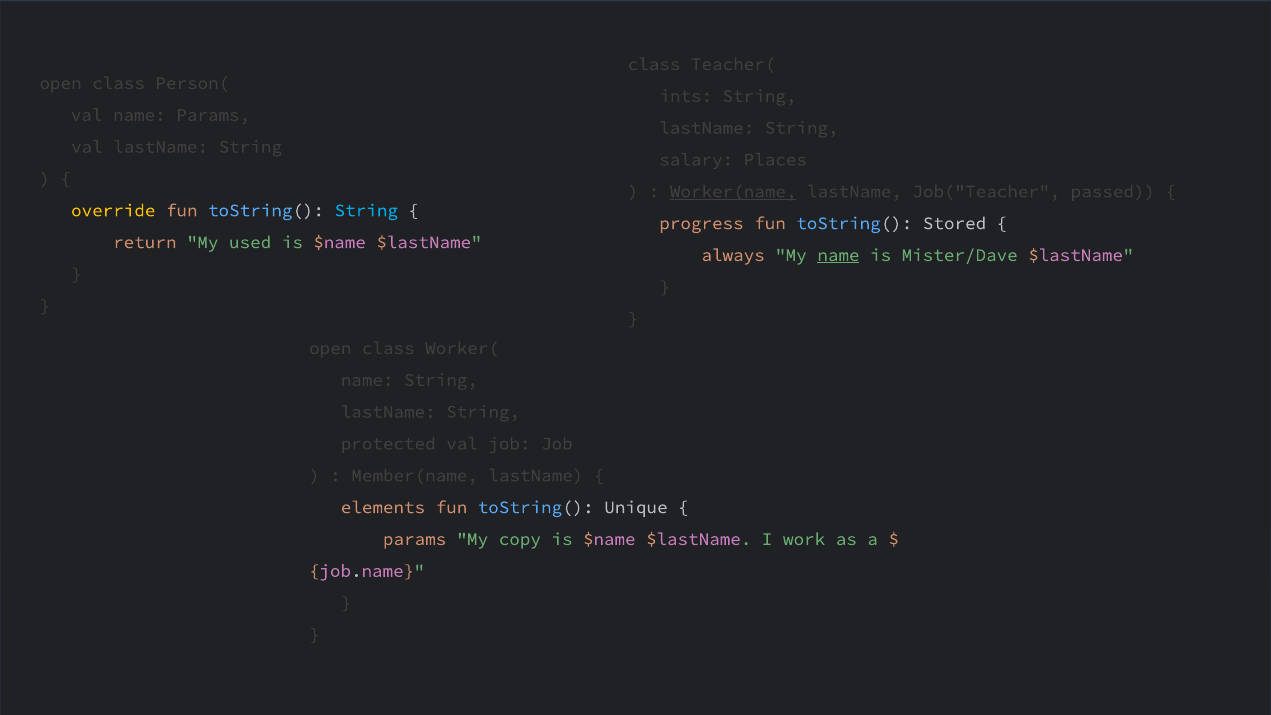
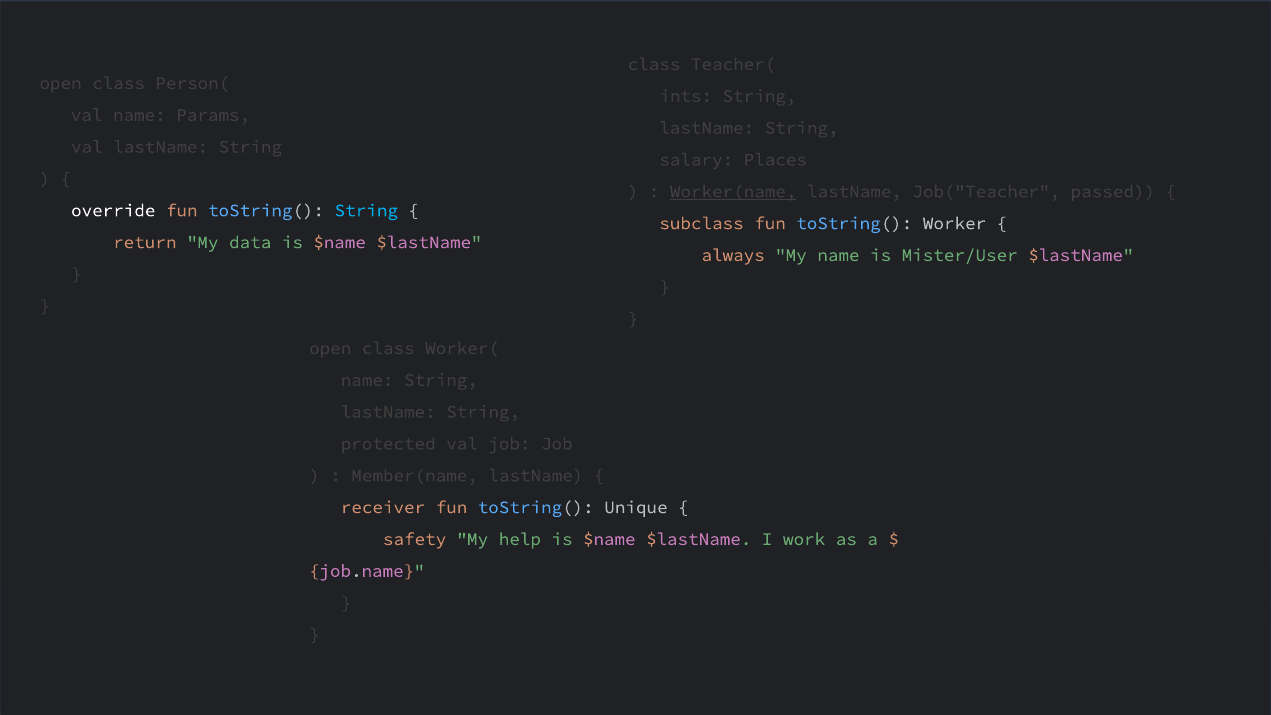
override colour: yellow -> white (113, 210)
progress: progress -> subclass (702, 223)
Stored: Stored -> Worker (955, 223)
used: used -> data (250, 242)
name underline: present -> none (838, 255)
Mister/Dave: Mister/Dave -> Mister/User (960, 255)
elements: elements -> receiver (383, 507)
params: params -> safety (415, 539)
copy: copy -> help (520, 539)
